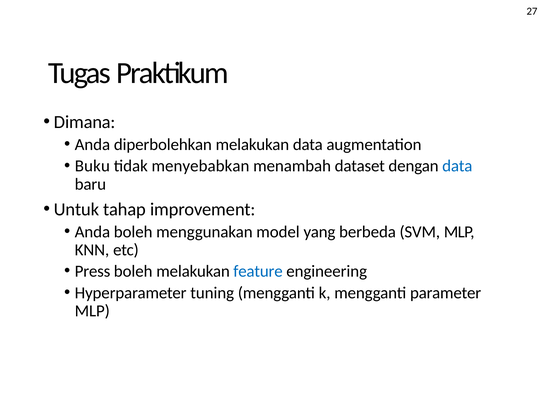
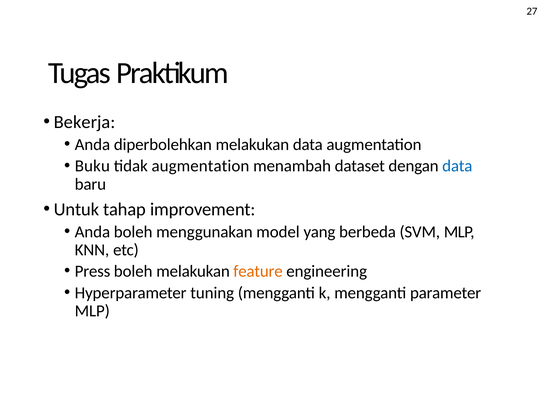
Dimana: Dimana -> Bekerja (85, 122)
tidak menyebabkan: menyebabkan -> augmentation (200, 166)
feature colour: blue -> orange (258, 271)
